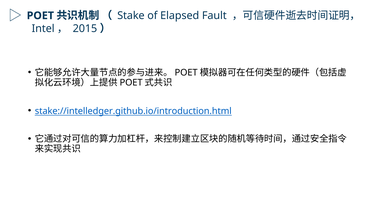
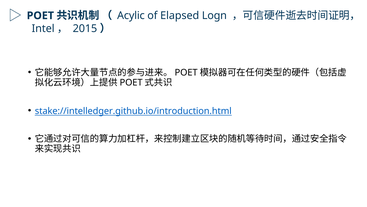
Stake: Stake -> Acylic (131, 16)
Fault: Fault -> Logn (214, 16)
